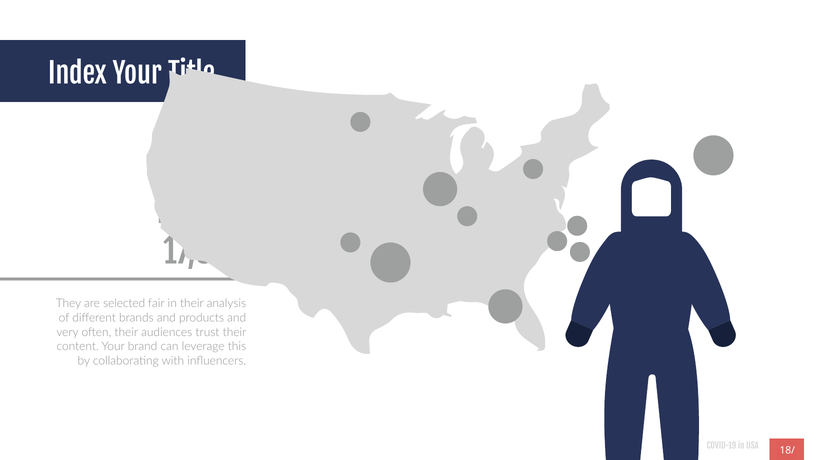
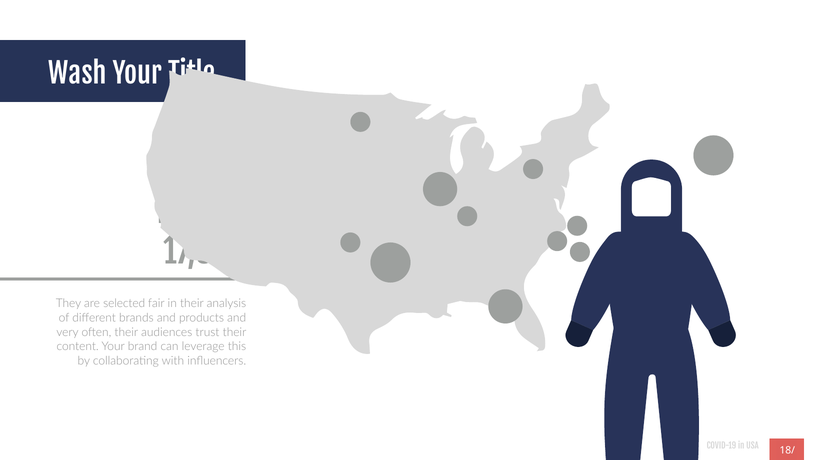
Index: Index -> Wash (78, 74)
